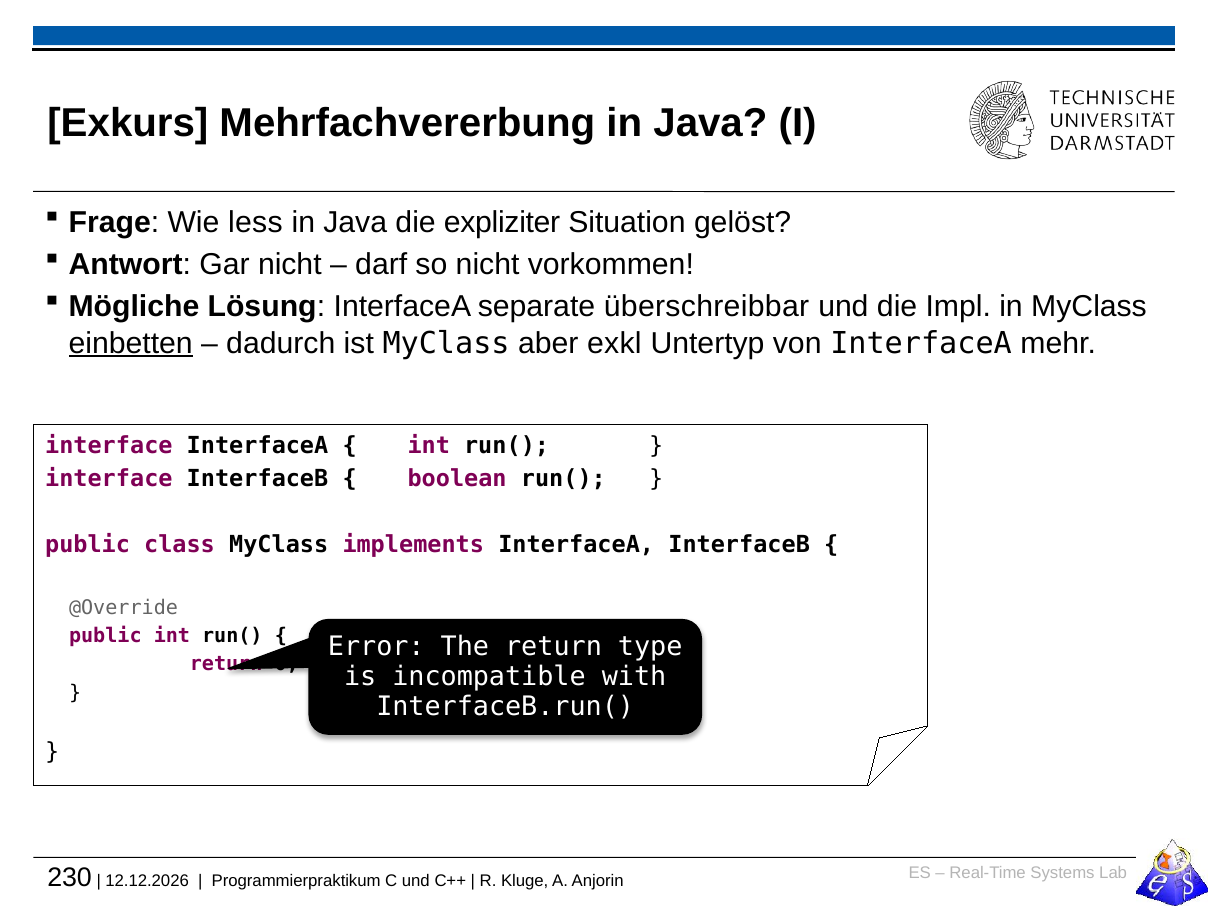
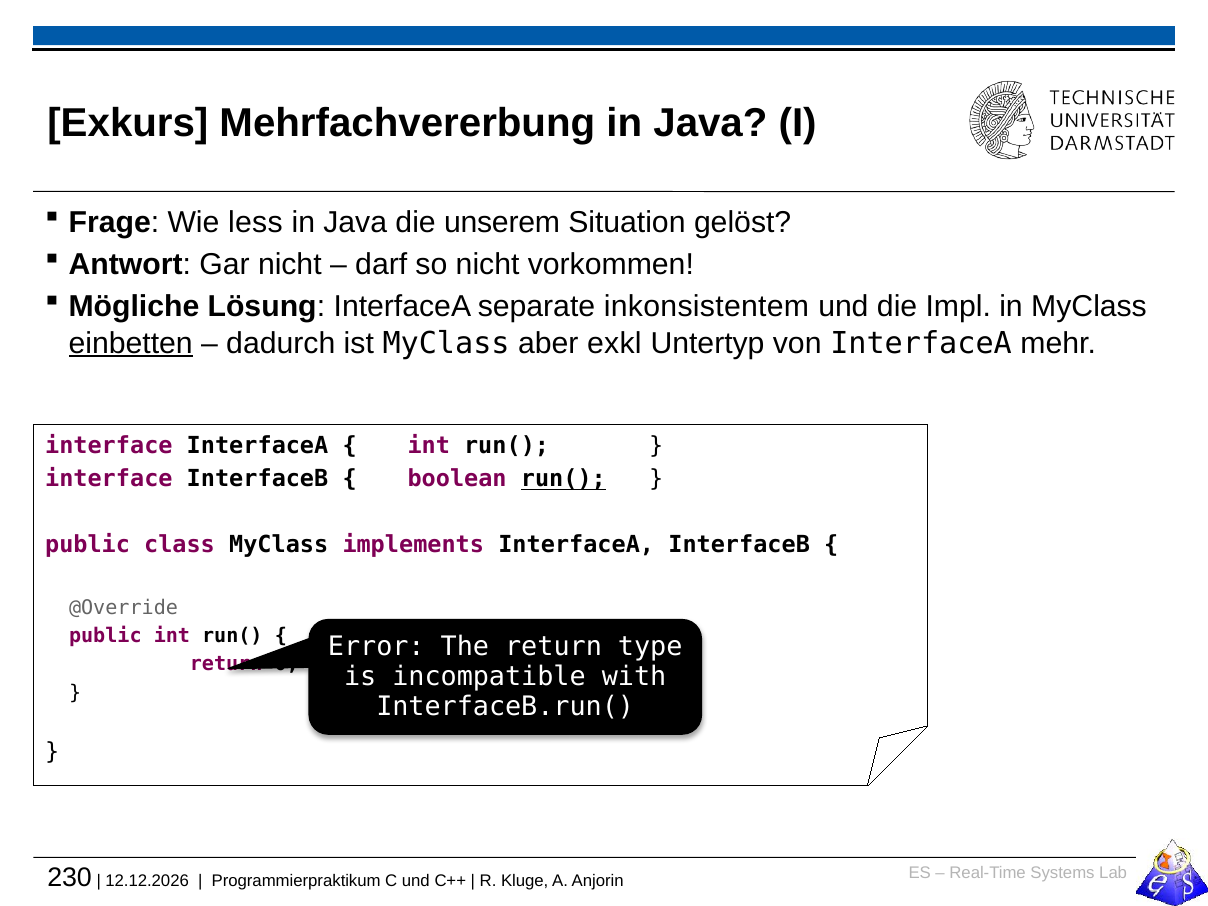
expliziter: expliziter -> unserem (502, 222)
überschreibbar: überschreibbar -> inkonsistentem (707, 307)
run( underline: none -> present (563, 479)
